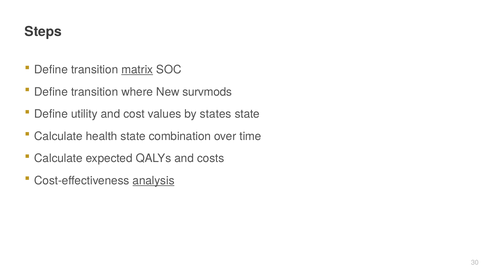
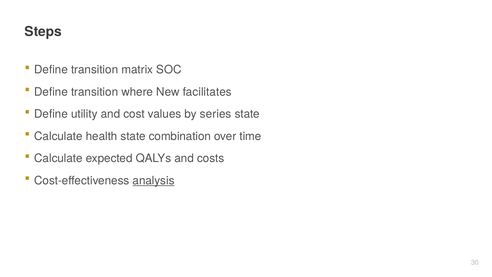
matrix underline: present -> none (137, 70)
survmods: survmods -> facilitates (207, 92)
states: states -> series (216, 114)
